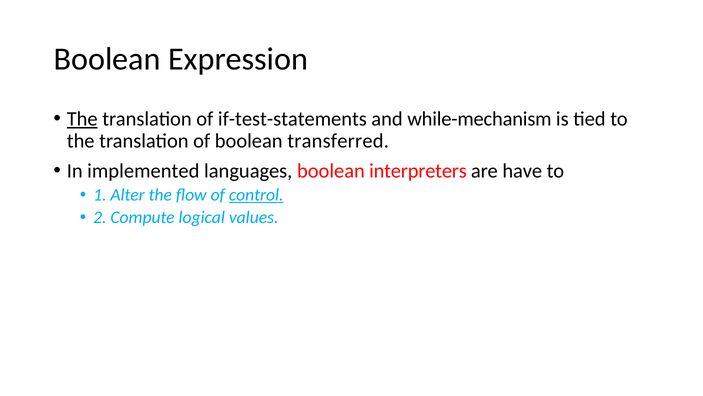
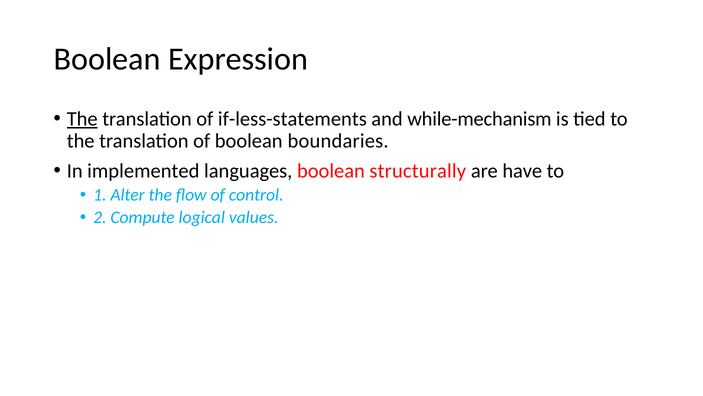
if-test-statements: if-test-statements -> if-less-statements (292, 119)
transferred: transferred -> boundaries (338, 141)
interpreters: interpreters -> structurally (418, 170)
control underline: present -> none (256, 195)
